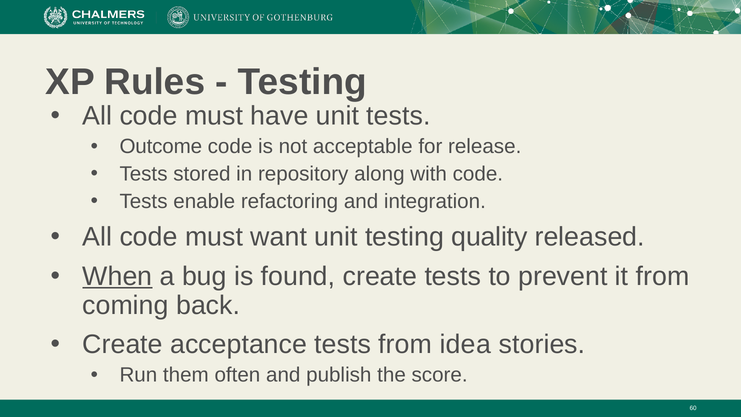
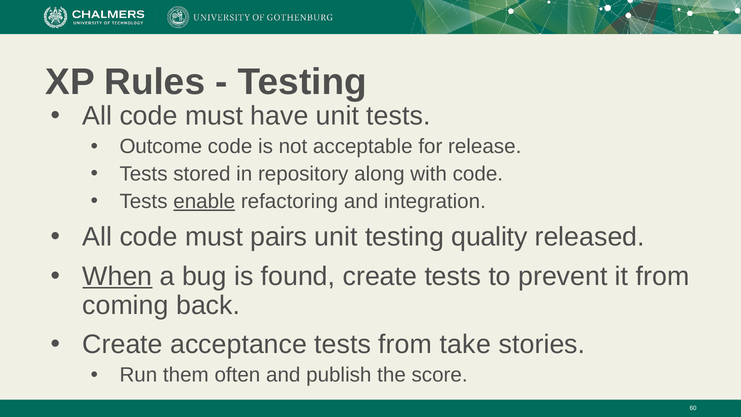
enable underline: none -> present (204, 201)
want: want -> pairs (279, 237)
idea: idea -> take (465, 344)
